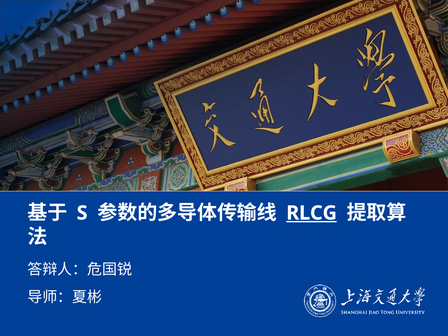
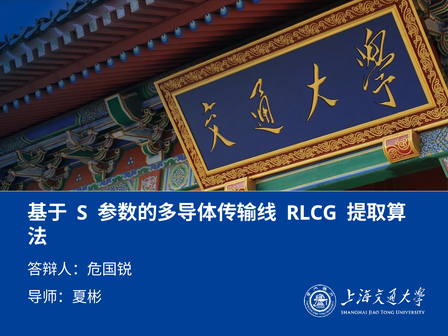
RLCG underline: present -> none (312, 213)
